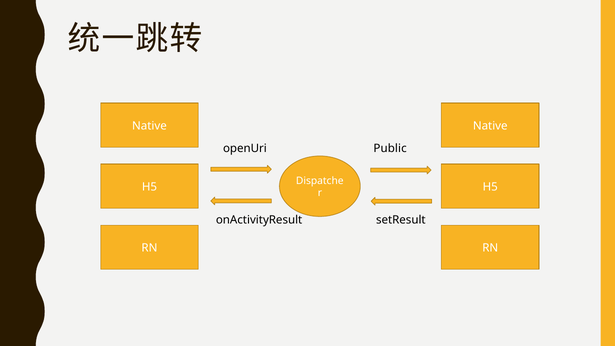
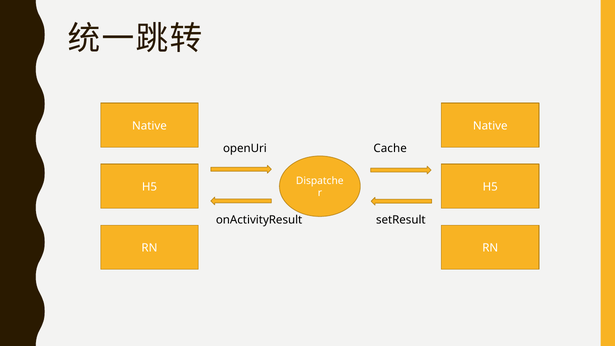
Public: Public -> Cache (390, 149)
